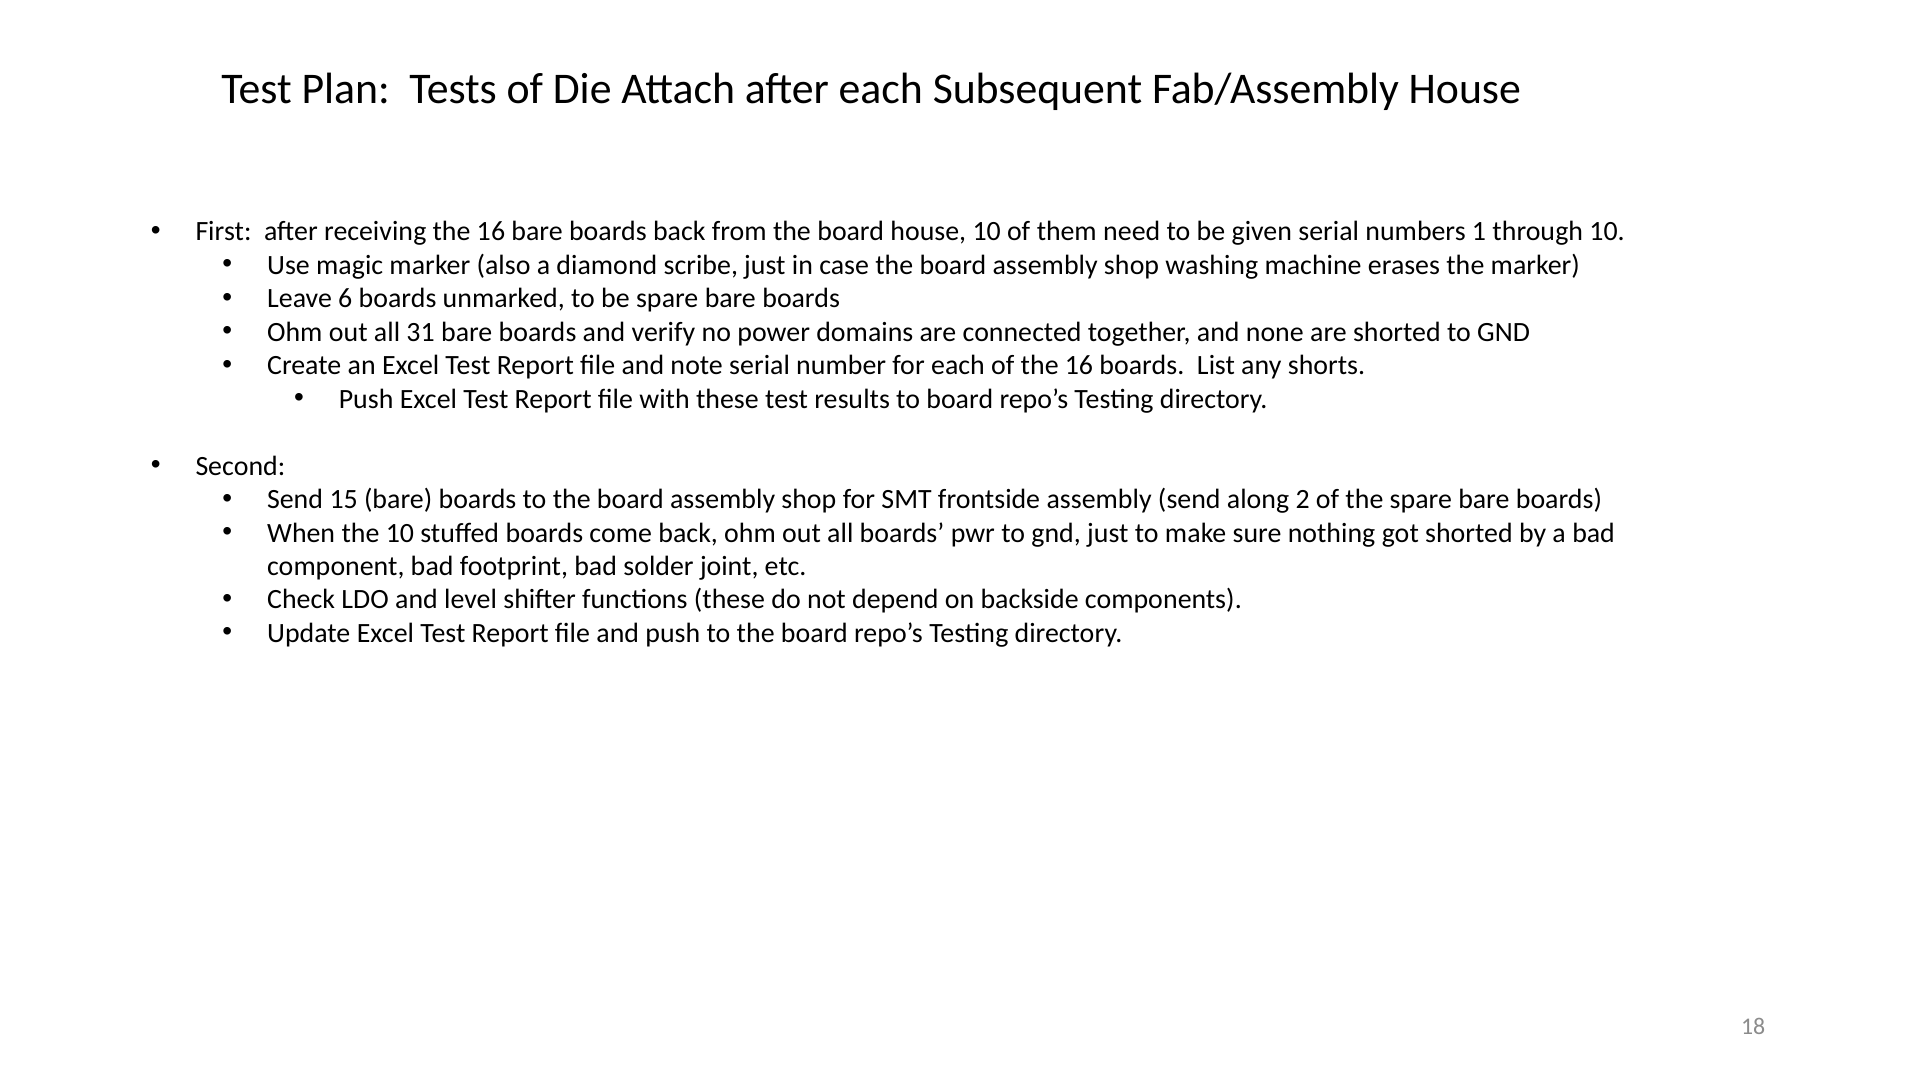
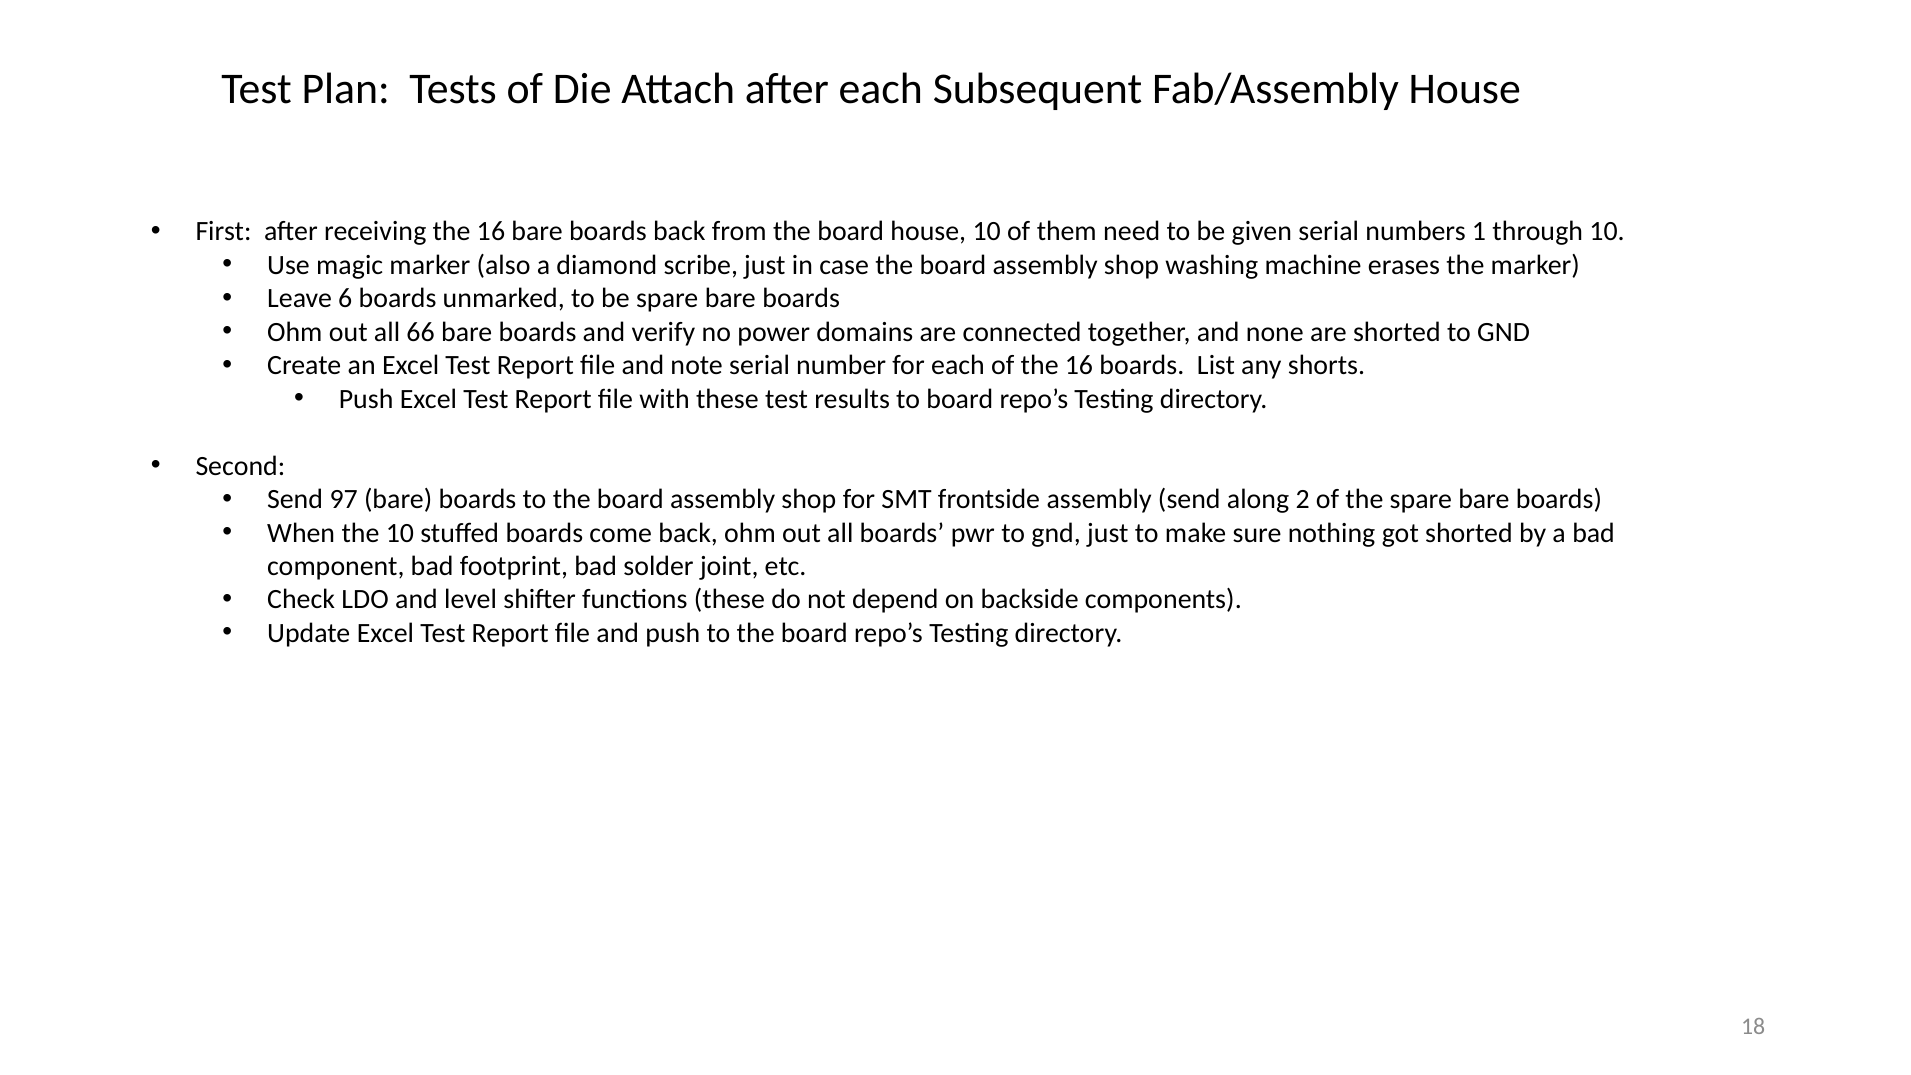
31: 31 -> 66 (421, 332)
15: 15 -> 97 (344, 499)
